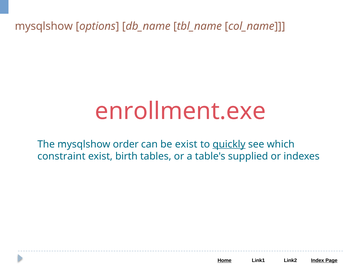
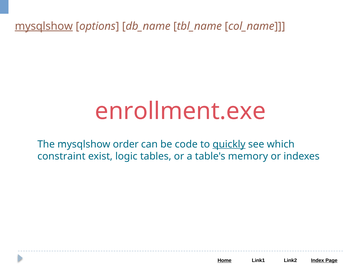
mysqlshow underline: none -> present (44, 26)
be exist: exist -> code (186, 144)
birth: birth -> logic (126, 156)
supplied: supplied -> memory (248, 156)
